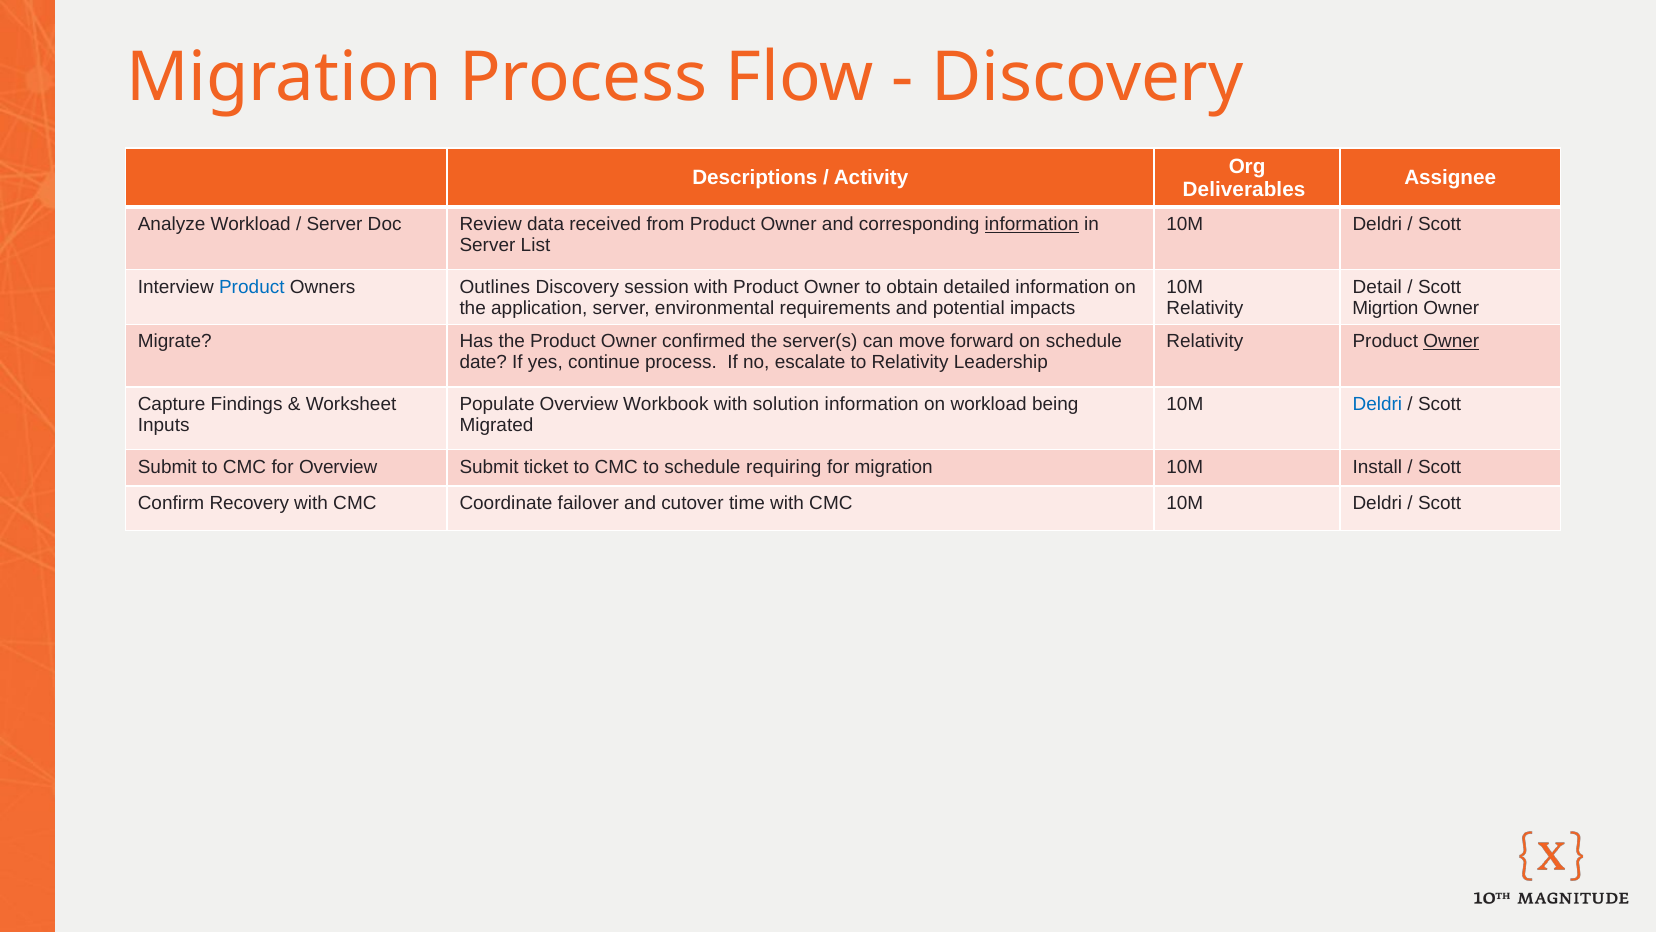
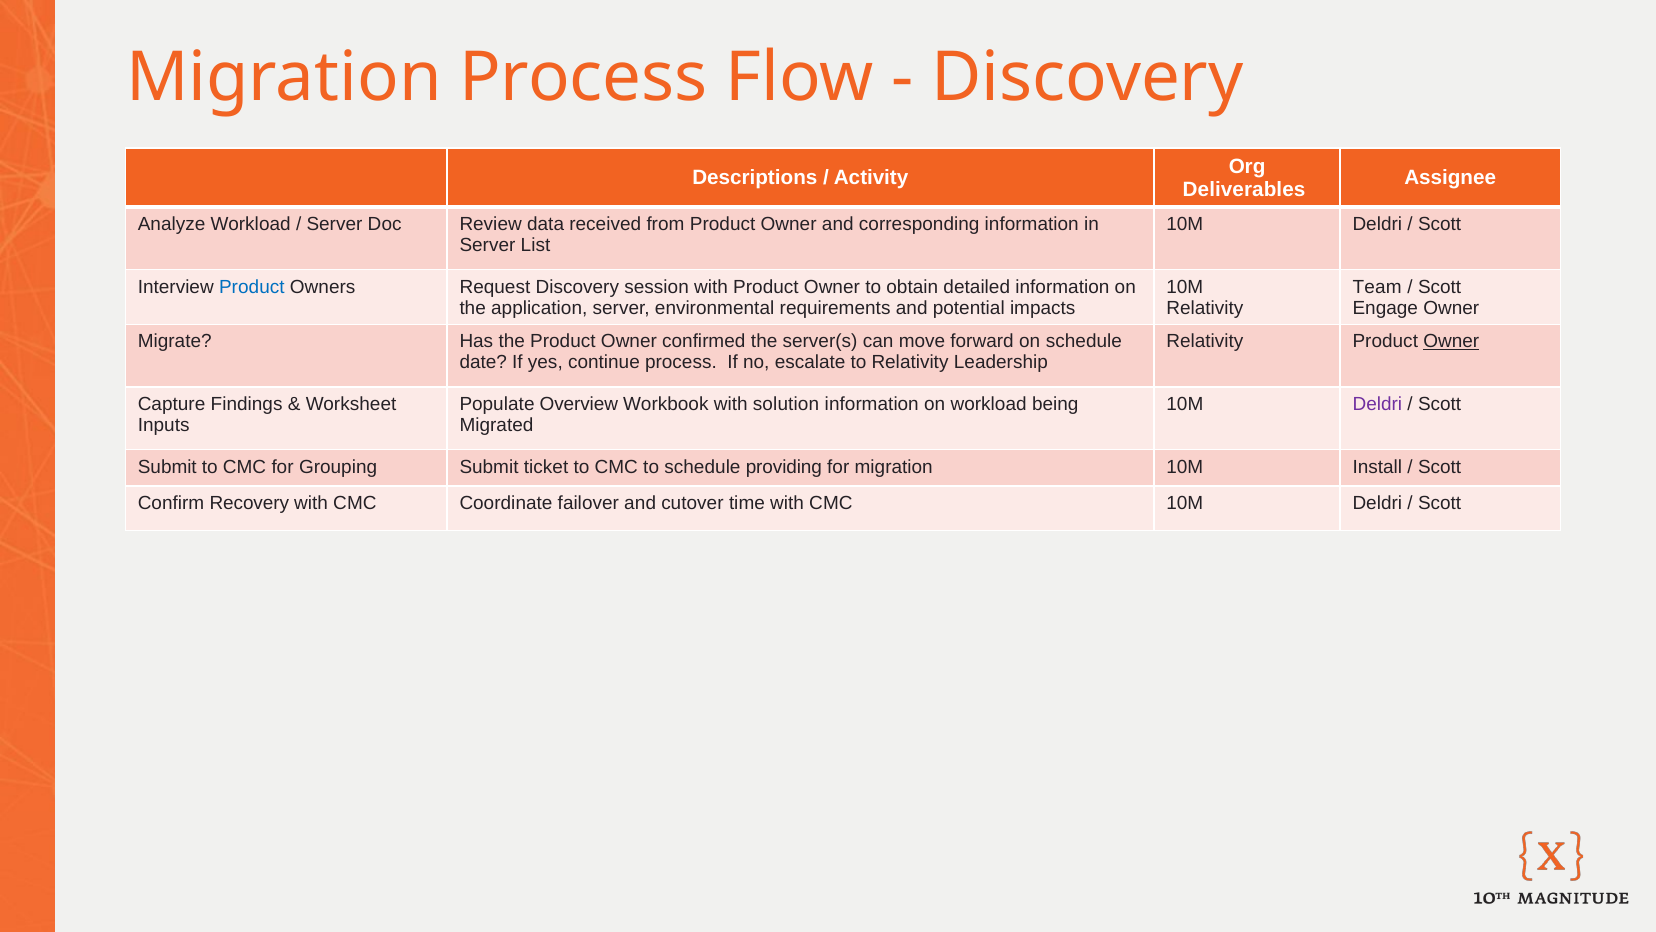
information underline: present -> none (1032, 224)
Outlines: Outlines -> Request (495, 287)
Detail: Detail -> Team (1377, 287)
Migrtion: Migrtion -> Engage (1385, 308)
Deldri colour: blue -> purple (1377, 404)
for Overview: Overview -> Grouping (338, 467)
requiring: requiring -> providing (784, 467)
